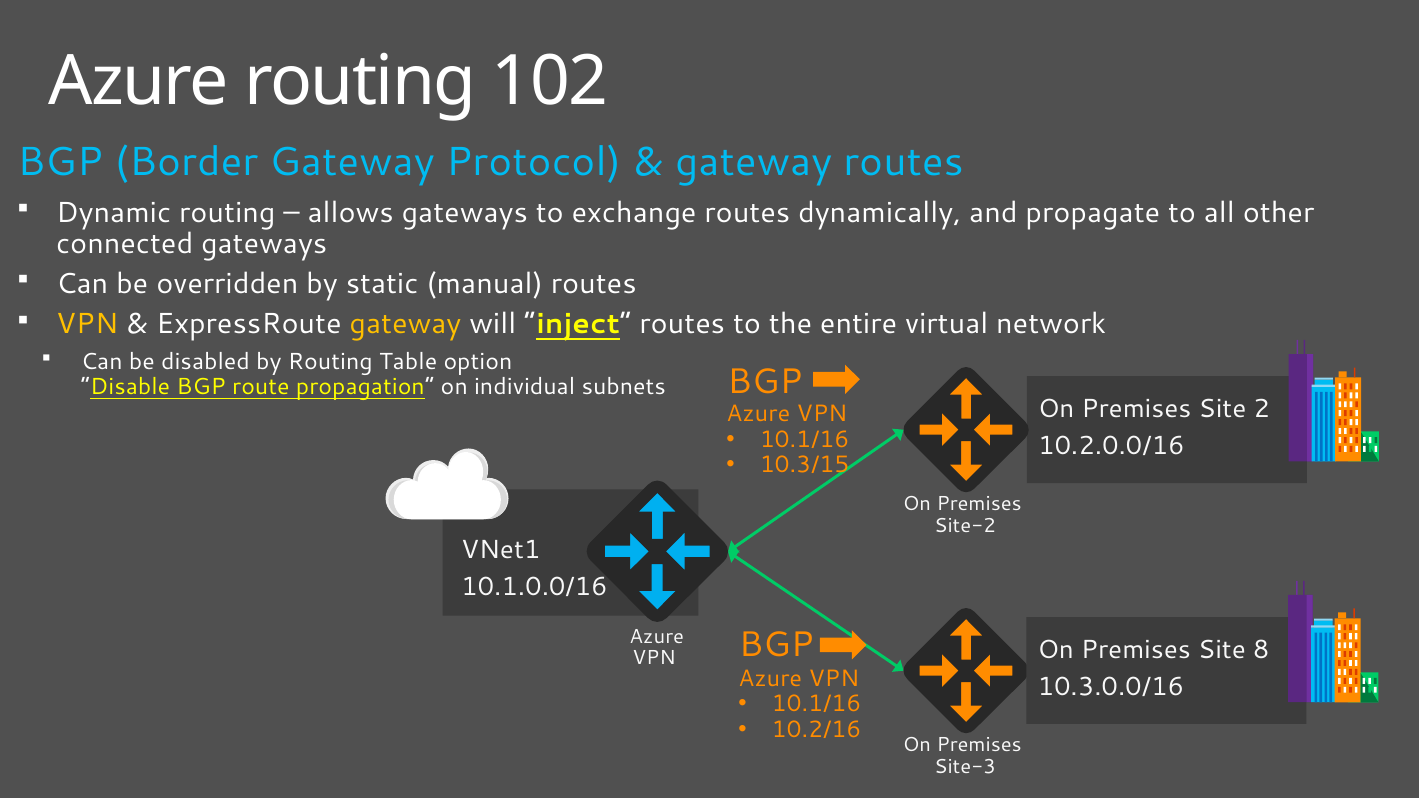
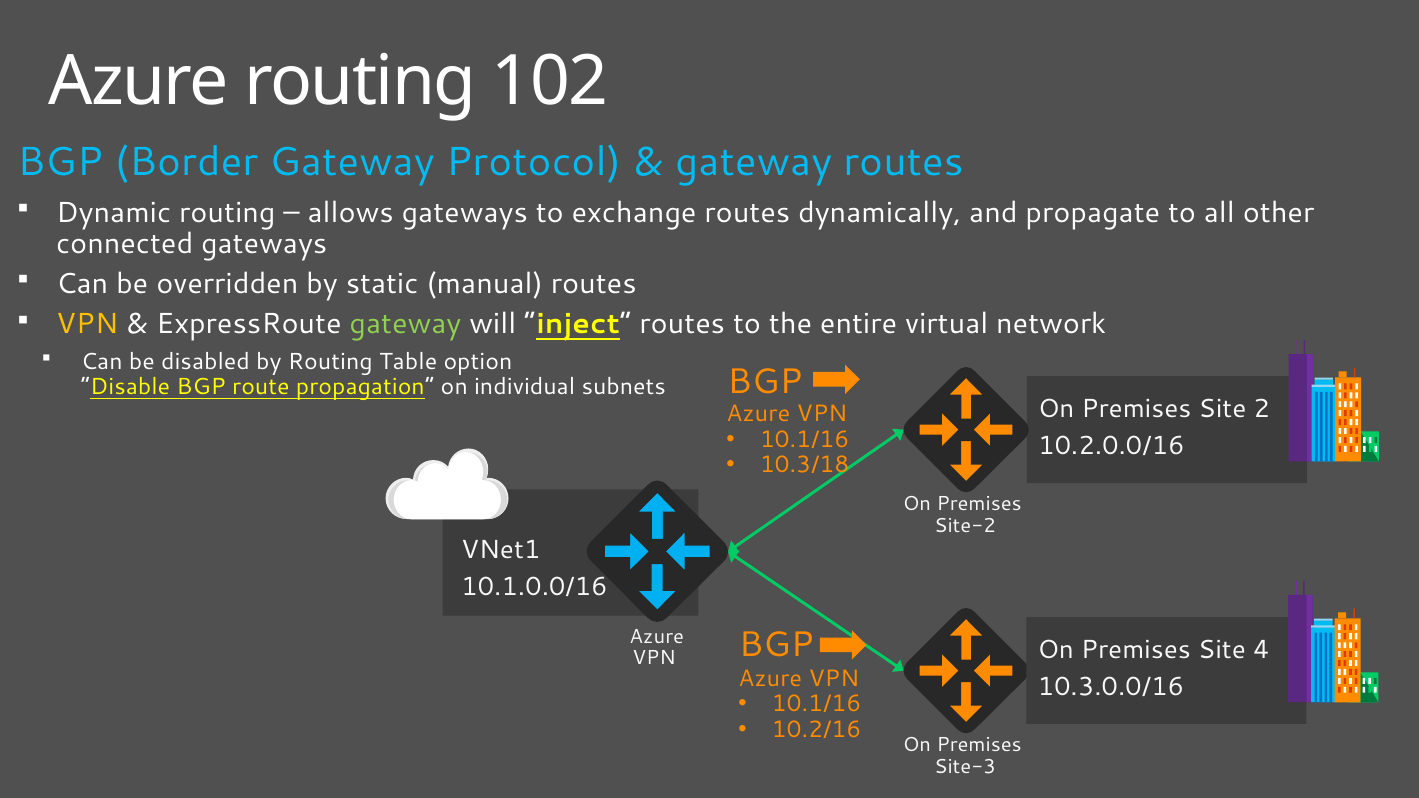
gateway colour: yellow -> light green (405, 325)
10.3/15: 10.3/15 -> 10.3/18 (805, 465)
8: 8 -> 4 (1261, 650)
